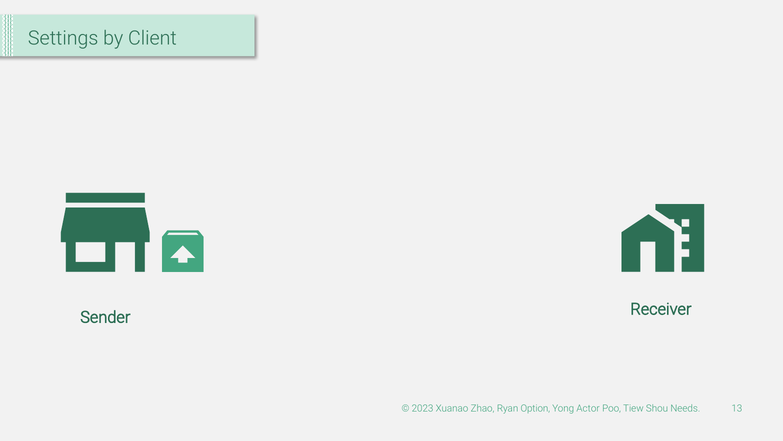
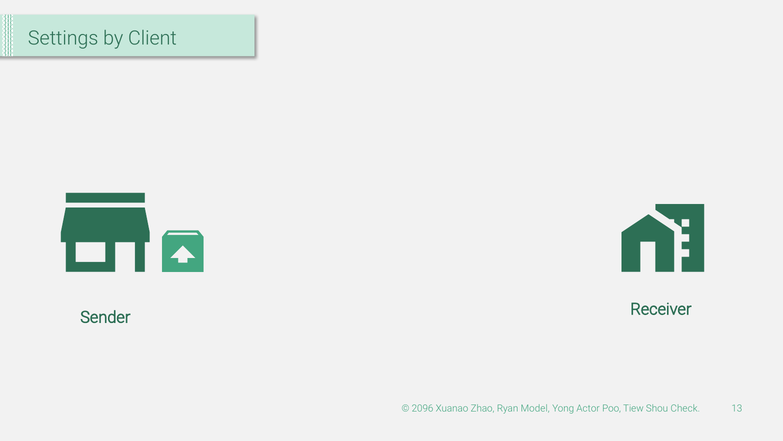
2023: 2023 -> 2096 (423, 408)
Option: Option -> Model (535, 408)
Needs: Needs -> Check (685, 408)
